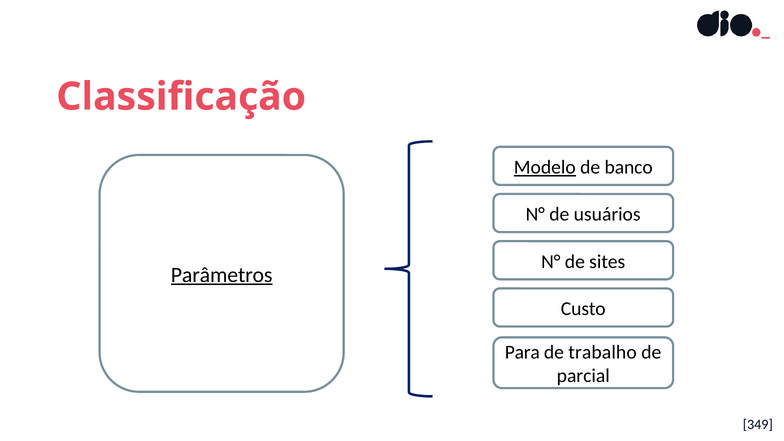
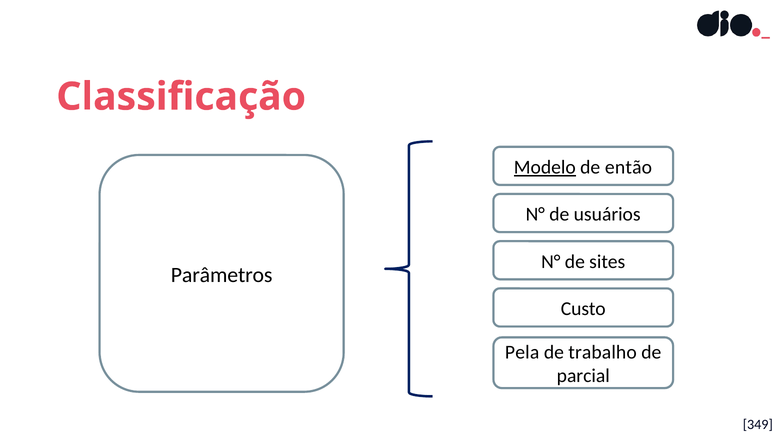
banco: banco -> então (629, 167)
Parâmetros underline: present -> none (222, 275)
Para: Para -> Pela (522, 352)
